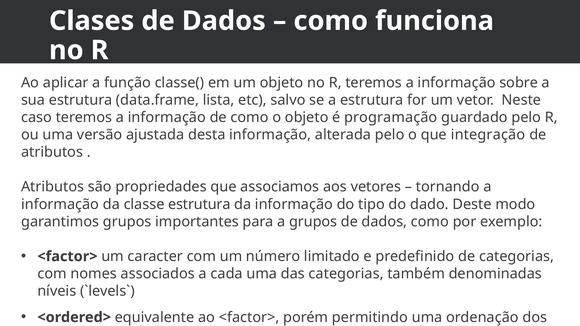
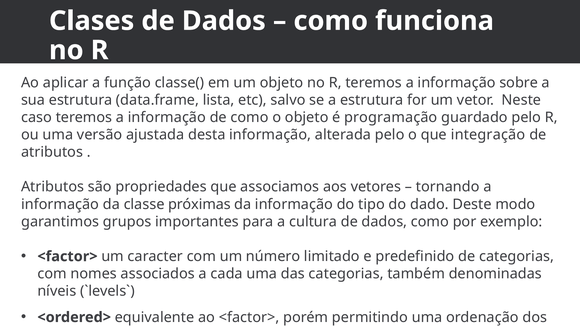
classe estrutura: estrutura -> próximas (199, 204)
a grupos: grupos -> cultura (313, 222)
